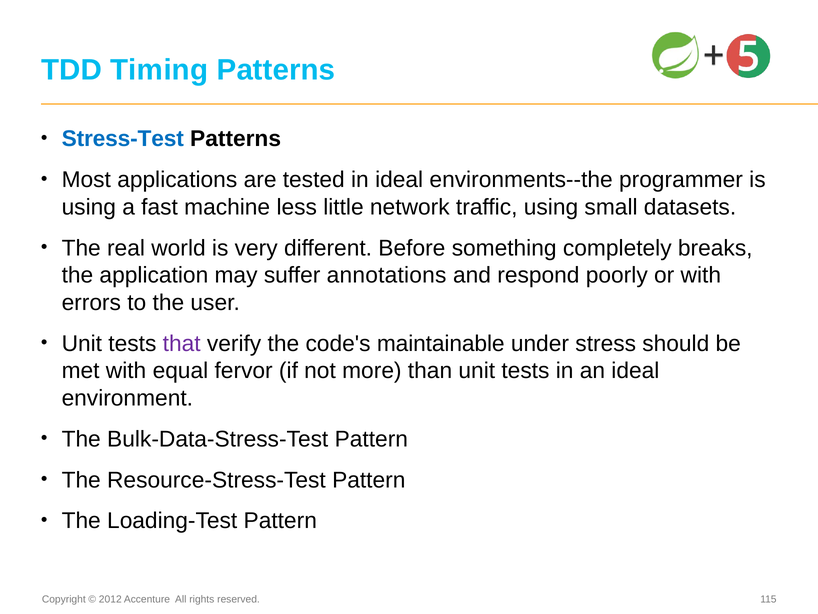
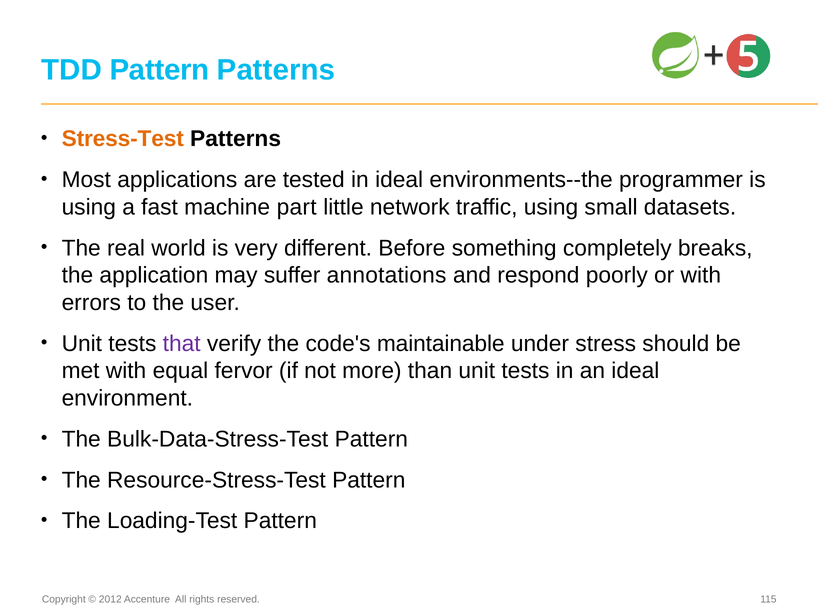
TDD Timing: Timing -> Pattern (160, 70)
Stress-Test colour: blue -> orange (123, 139)
less: less -> part (297, 207)
